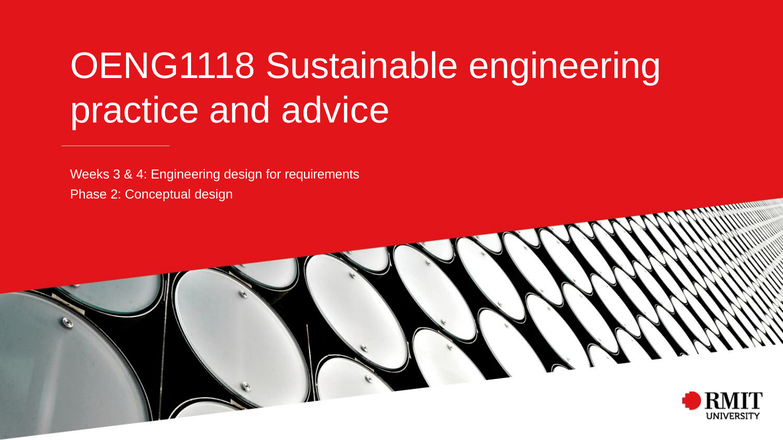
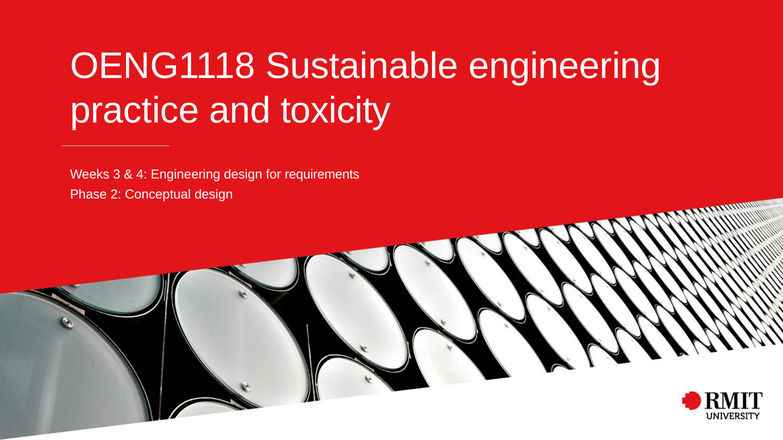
advice: advice -> toxicity (336, 111)
